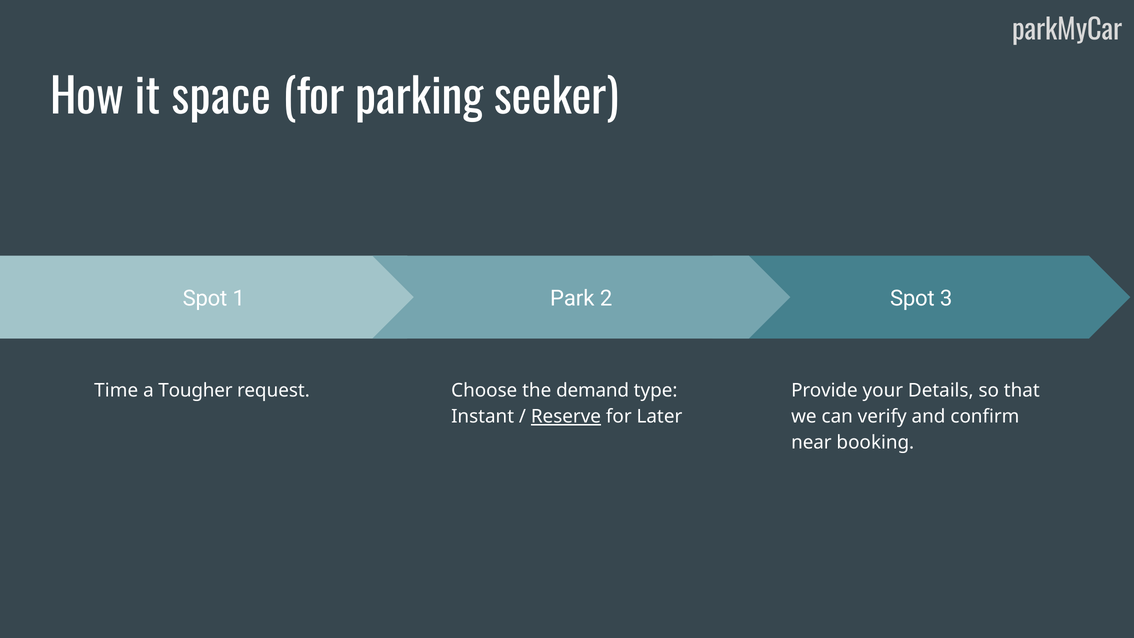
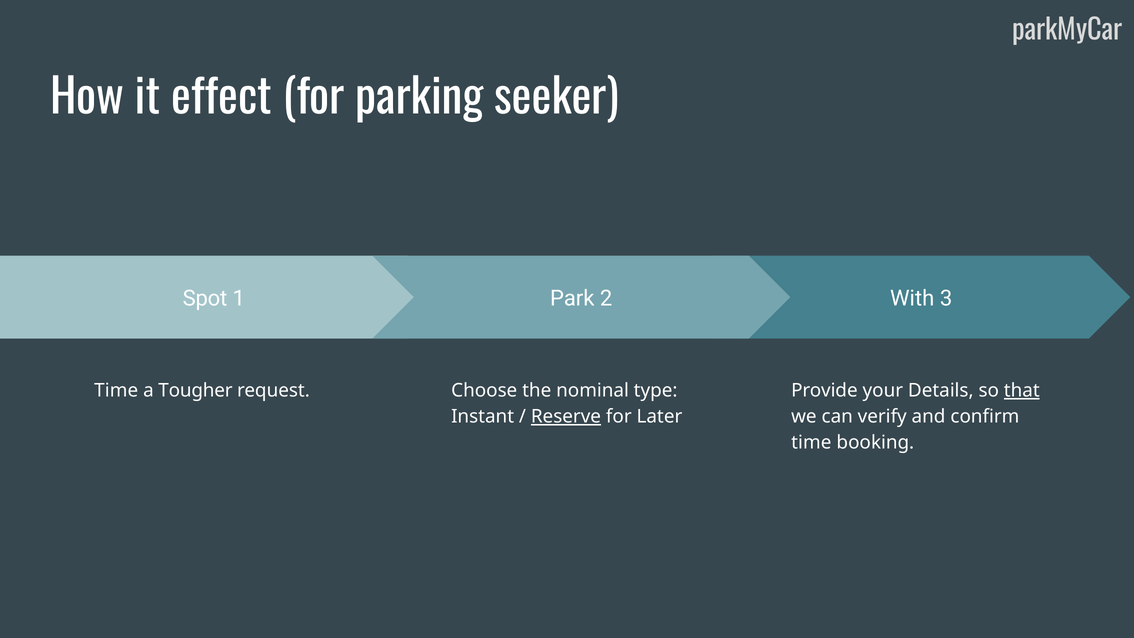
space: space -> effect (222, 98)
Spot: Spot -> With (912, 299)
demand: demand -> nominal (593, 391)
that underline: none -> present (1022, 391)
near: near -> time (811, 443)
